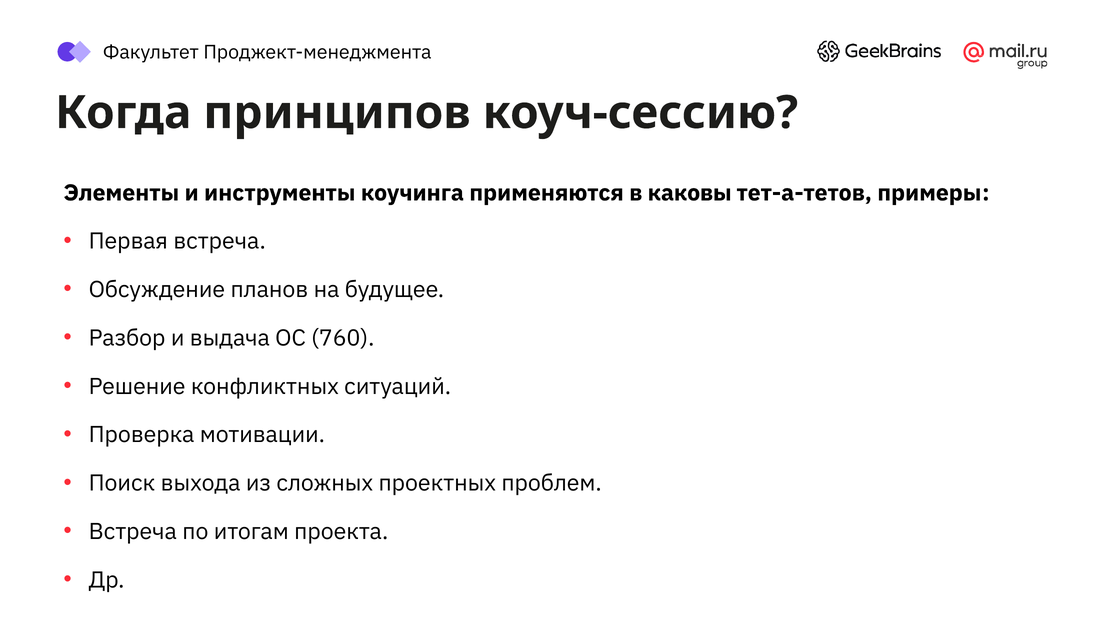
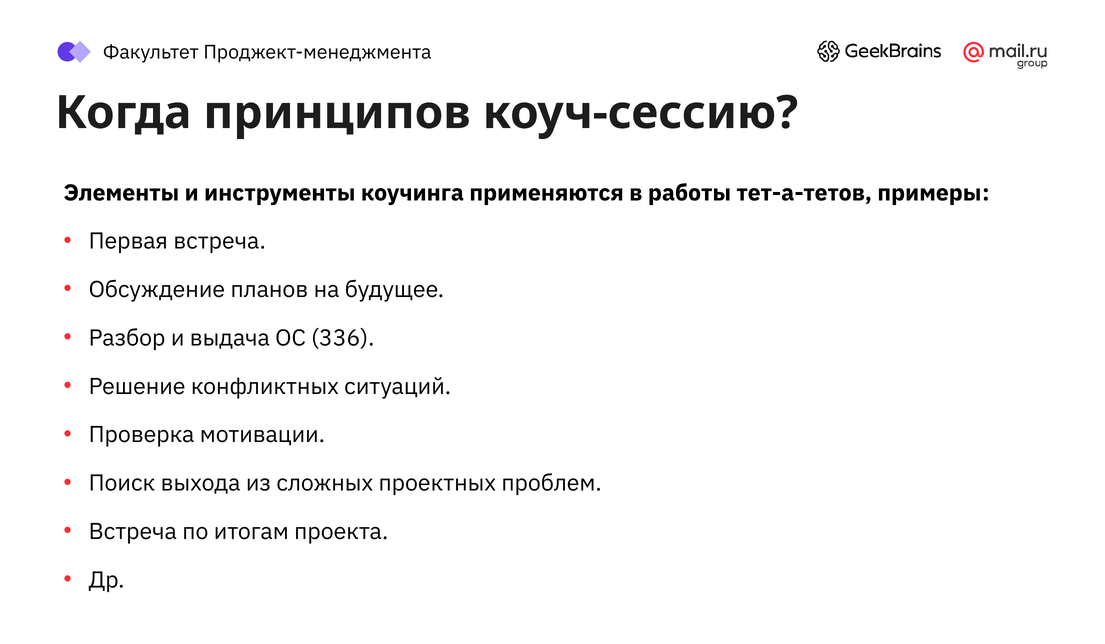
каковы: каковы -> работы (689, 193)
760: 760 -> 336 (343, 338)
